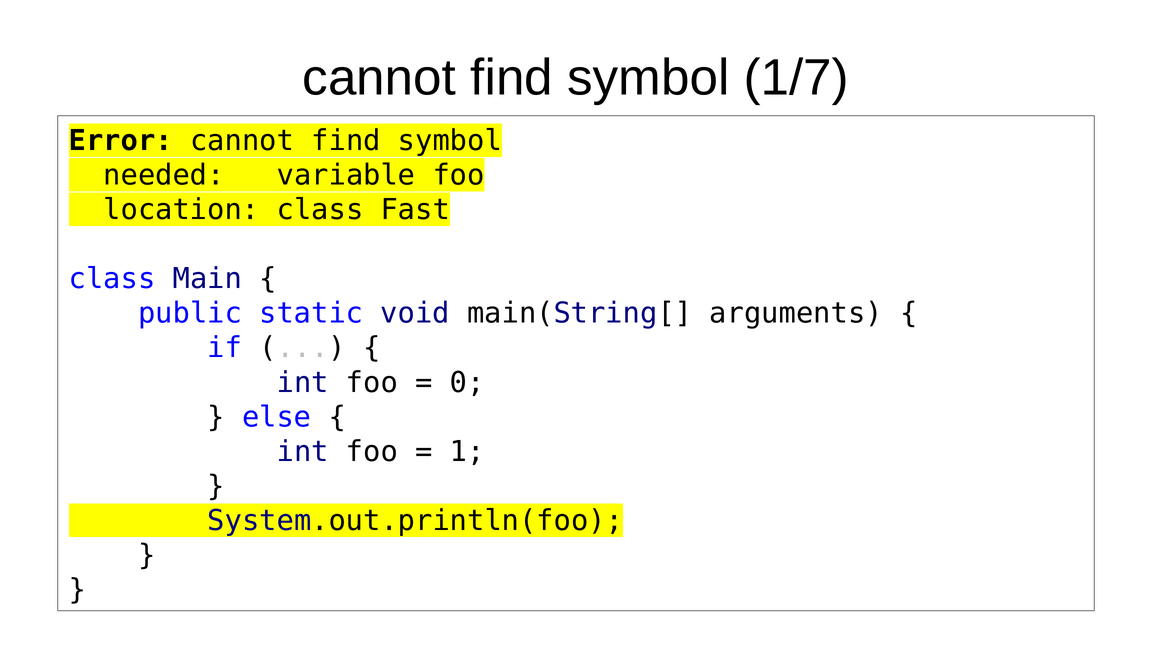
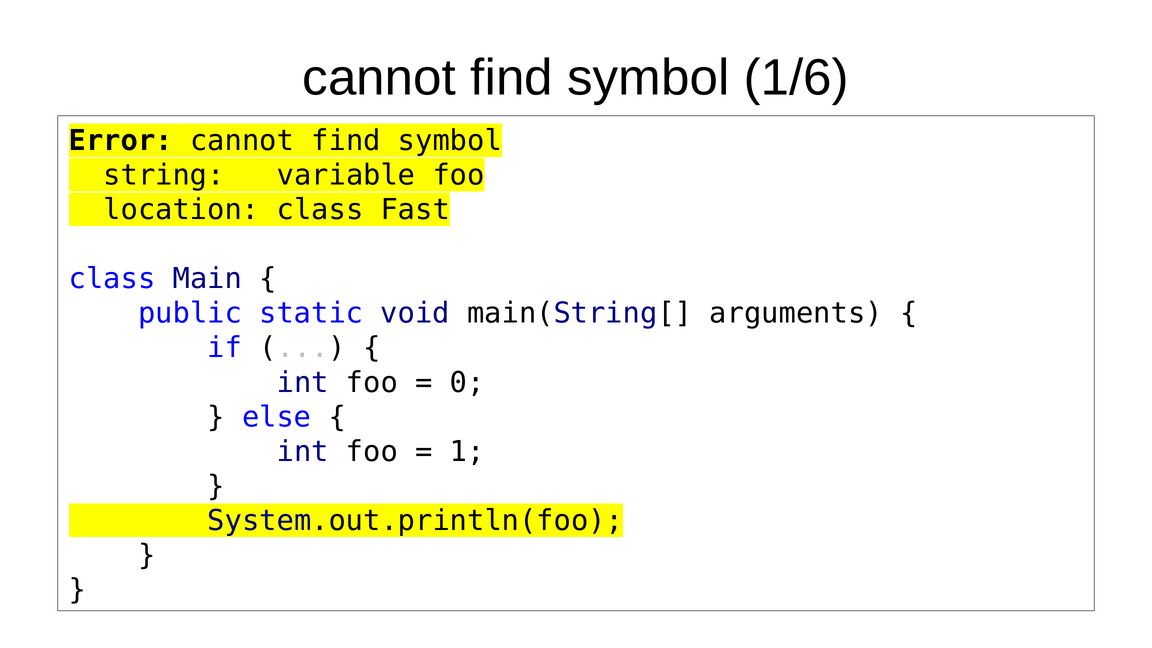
1/7: 1/7 -> 1/6 (796, 78)
needed: needed -> string (164, 175)
